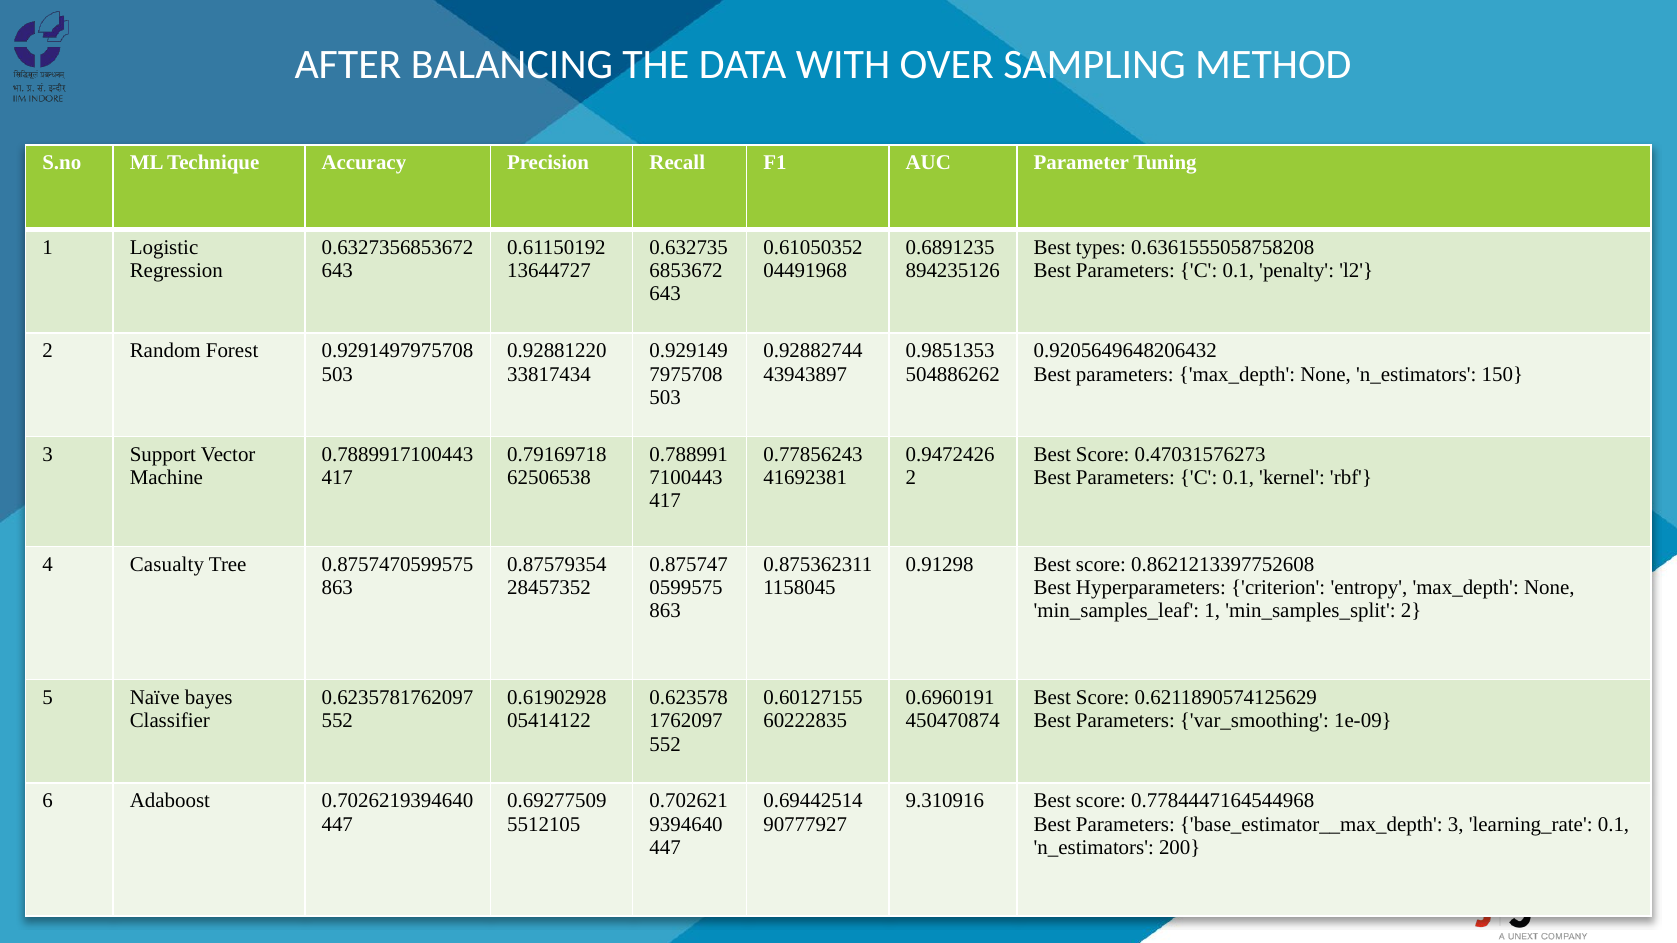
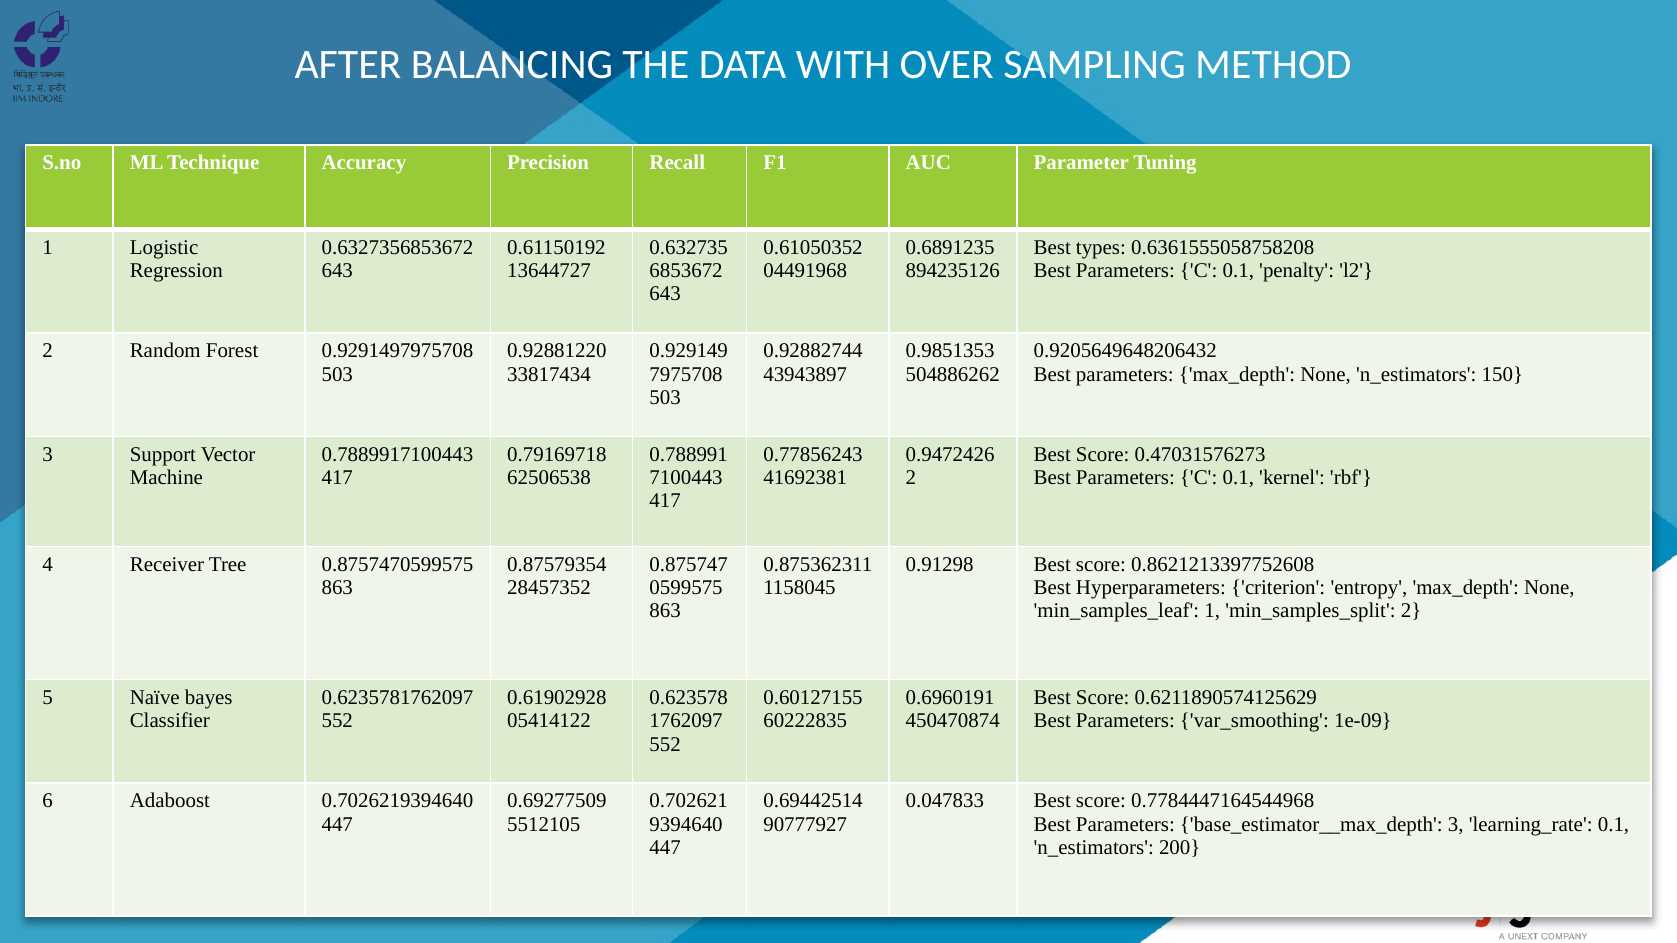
Casualty: Casualty -> Receiver (167, 565)
9.310916: 9.310916 -> 0.047833 (945, 801)
